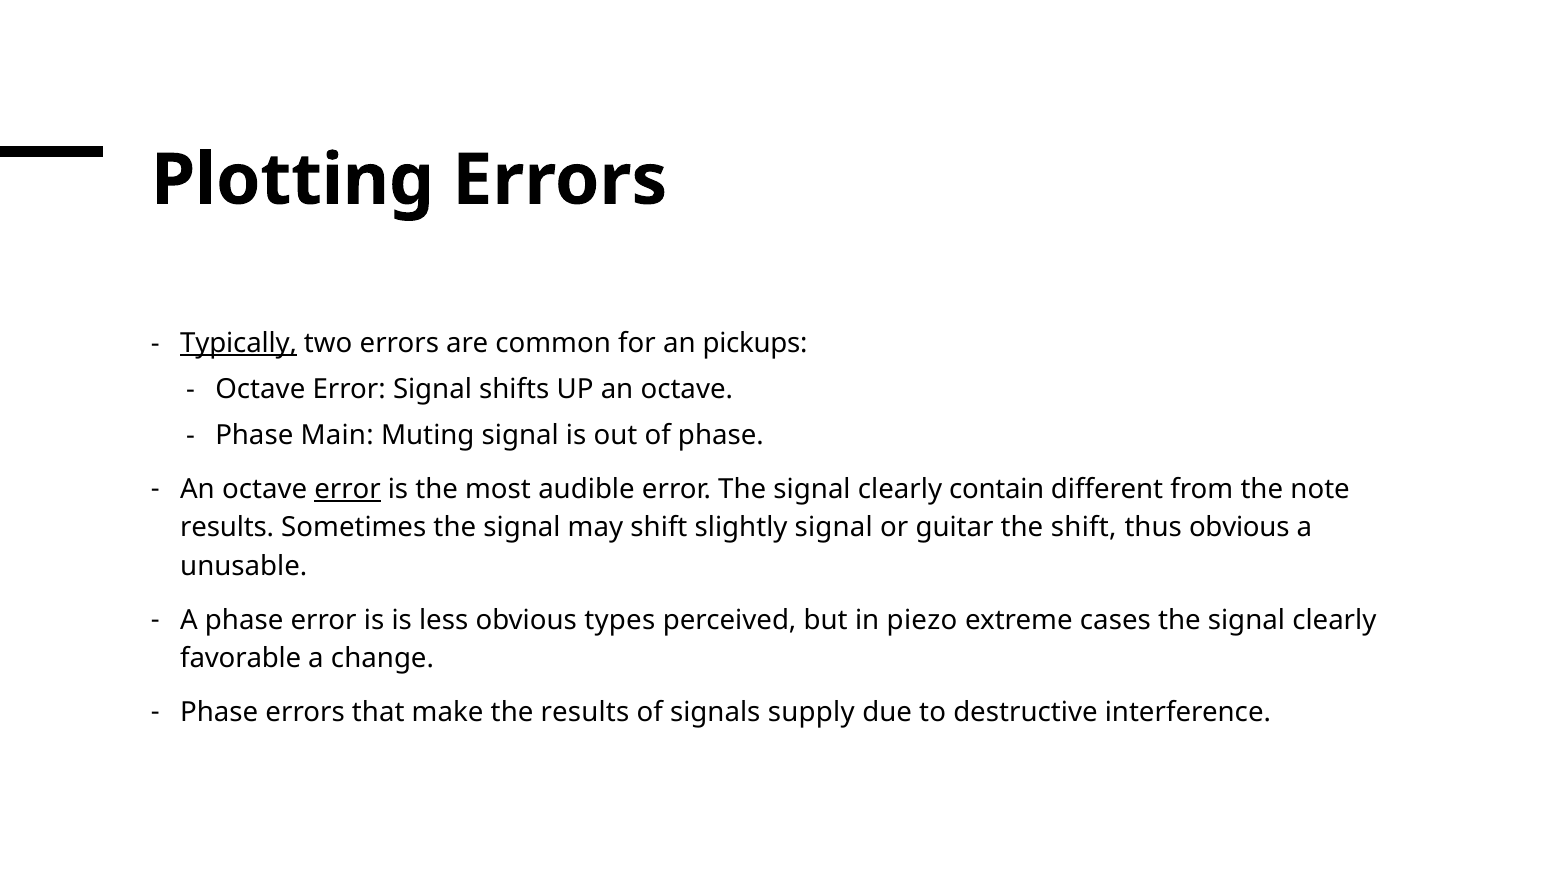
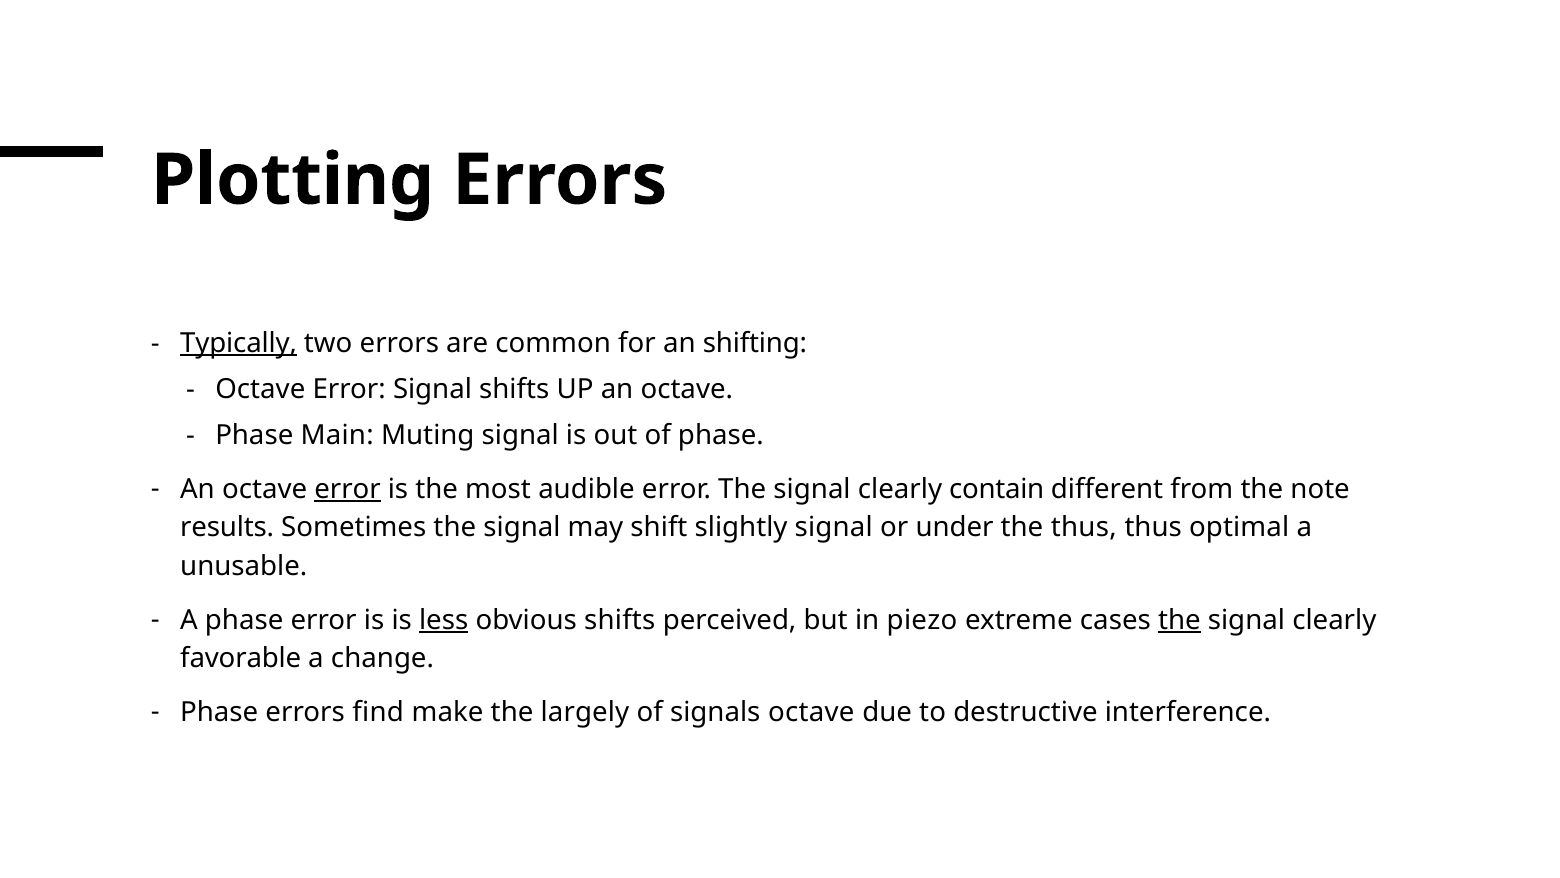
pickups: pickups -> shifting (755, 343)
guitar: guitar -> under (955, 527)
the shift: shift -> thus (1084, 527)
thus obvious: obvious -> optimal (1239, 527)
less underline: none -> present (444, 620)
obvious types: types -> shifts (620, 620)
the underline: none -> present (1179, 620)
that: that -> find (378, 712)
the results: results -> largely (585, 712)
signals supply: supply -> octave (811, 712)
